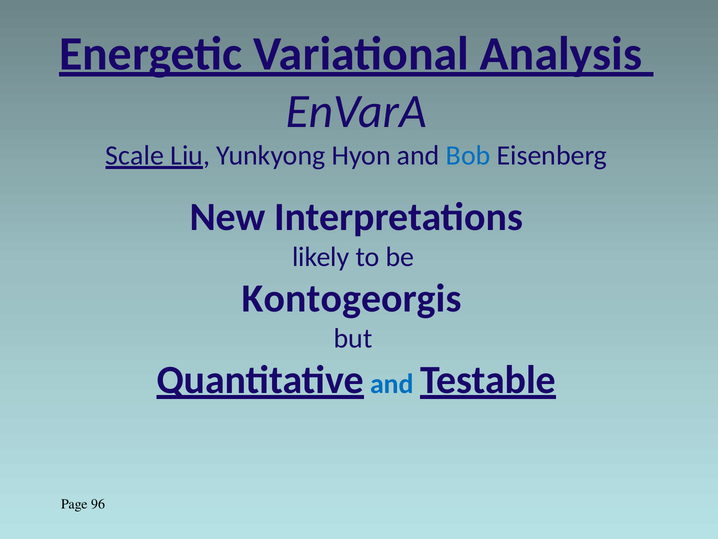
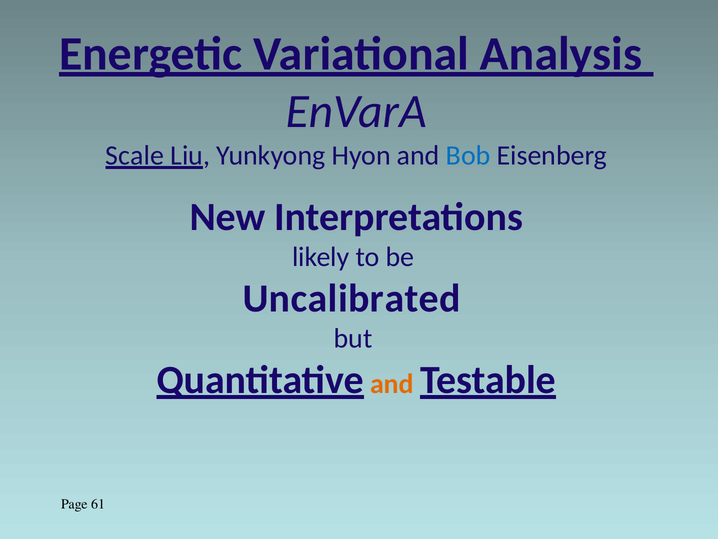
Kontogeorgis: Kontogeorgis -> Uncalibrated (352, 298)
and colour: blue -> orange (392, 384)
96: 96 -> 61 (98, 504)
